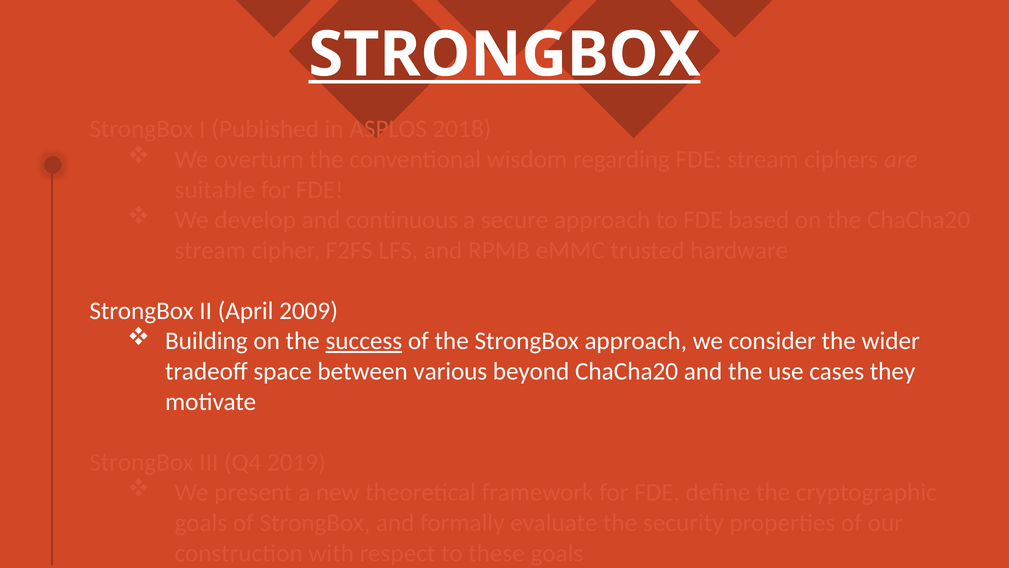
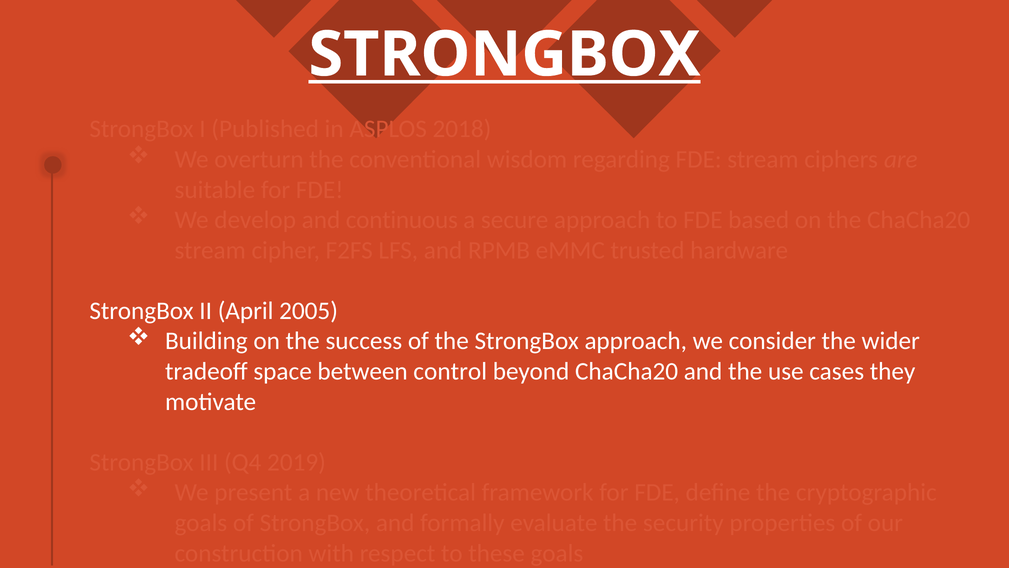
2009: 2009 -> 2005 (309, 311)
success underline: present -> none (364, 341)
various: various -> control (450, 371)
